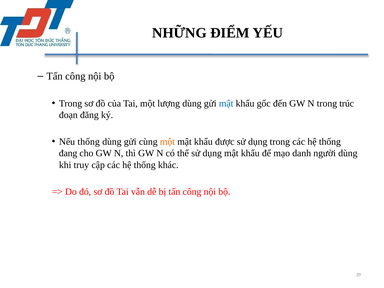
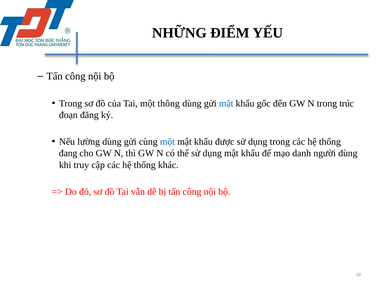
lượng: lượng -> thông (169, 103)
Nếu thống: thống -> lường (89, 142)
một colour: orange -> blue (167, 142)
